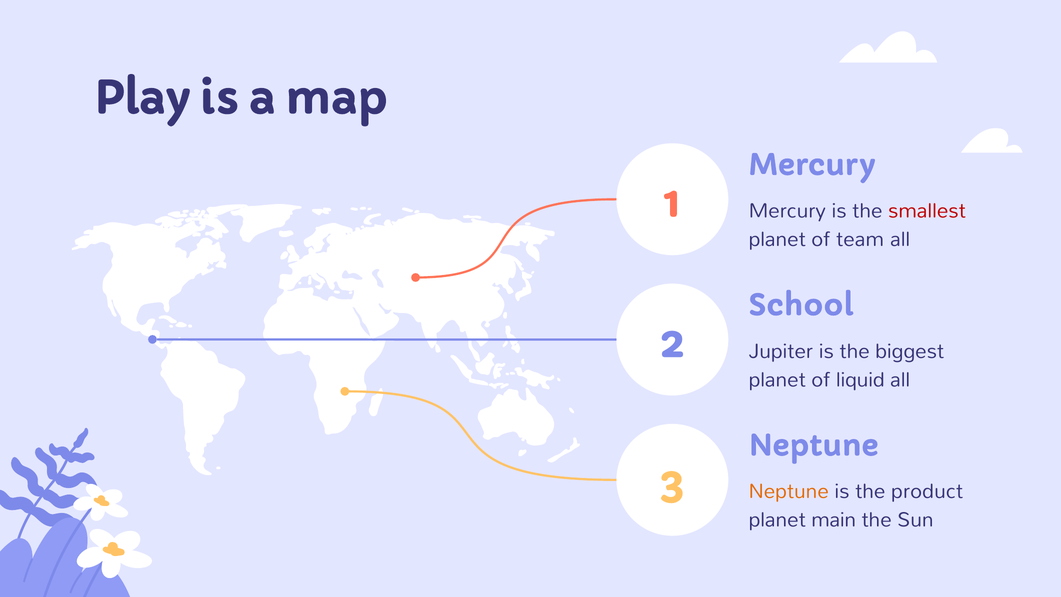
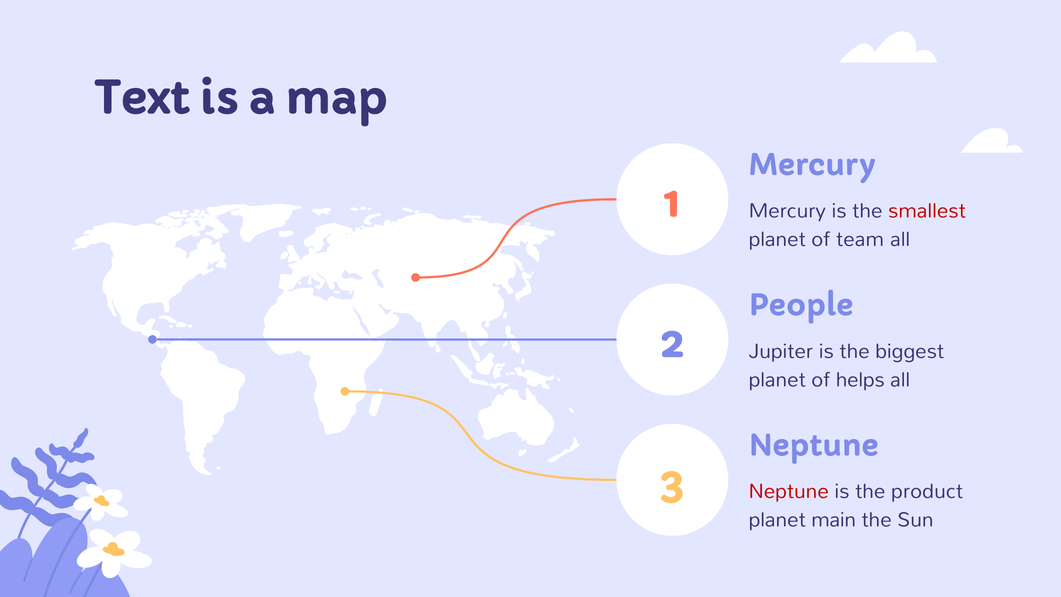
Play: Play -> Text (142, 99)
School: School -> People (801, 306)
liquid: liquid -> helps (860, 380)
Neptune colour: orange -> red (789, 491)
